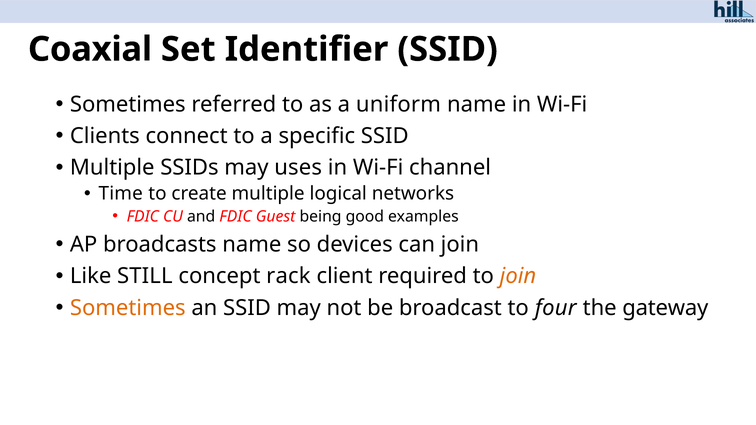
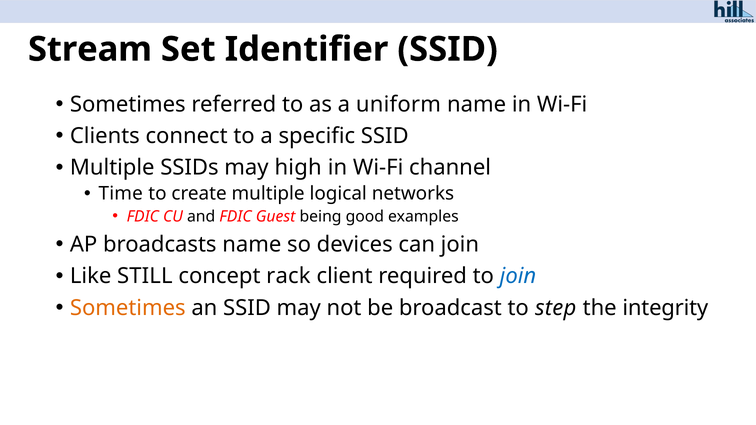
Coaxial: Coaxial -> Stream (90, 49)
uses: uses -> high (298, 168)
join colour: orange -> blue (518, 276)
four: four -> step (556, 308)
gateway: gateway -> integrity (665, 308)
